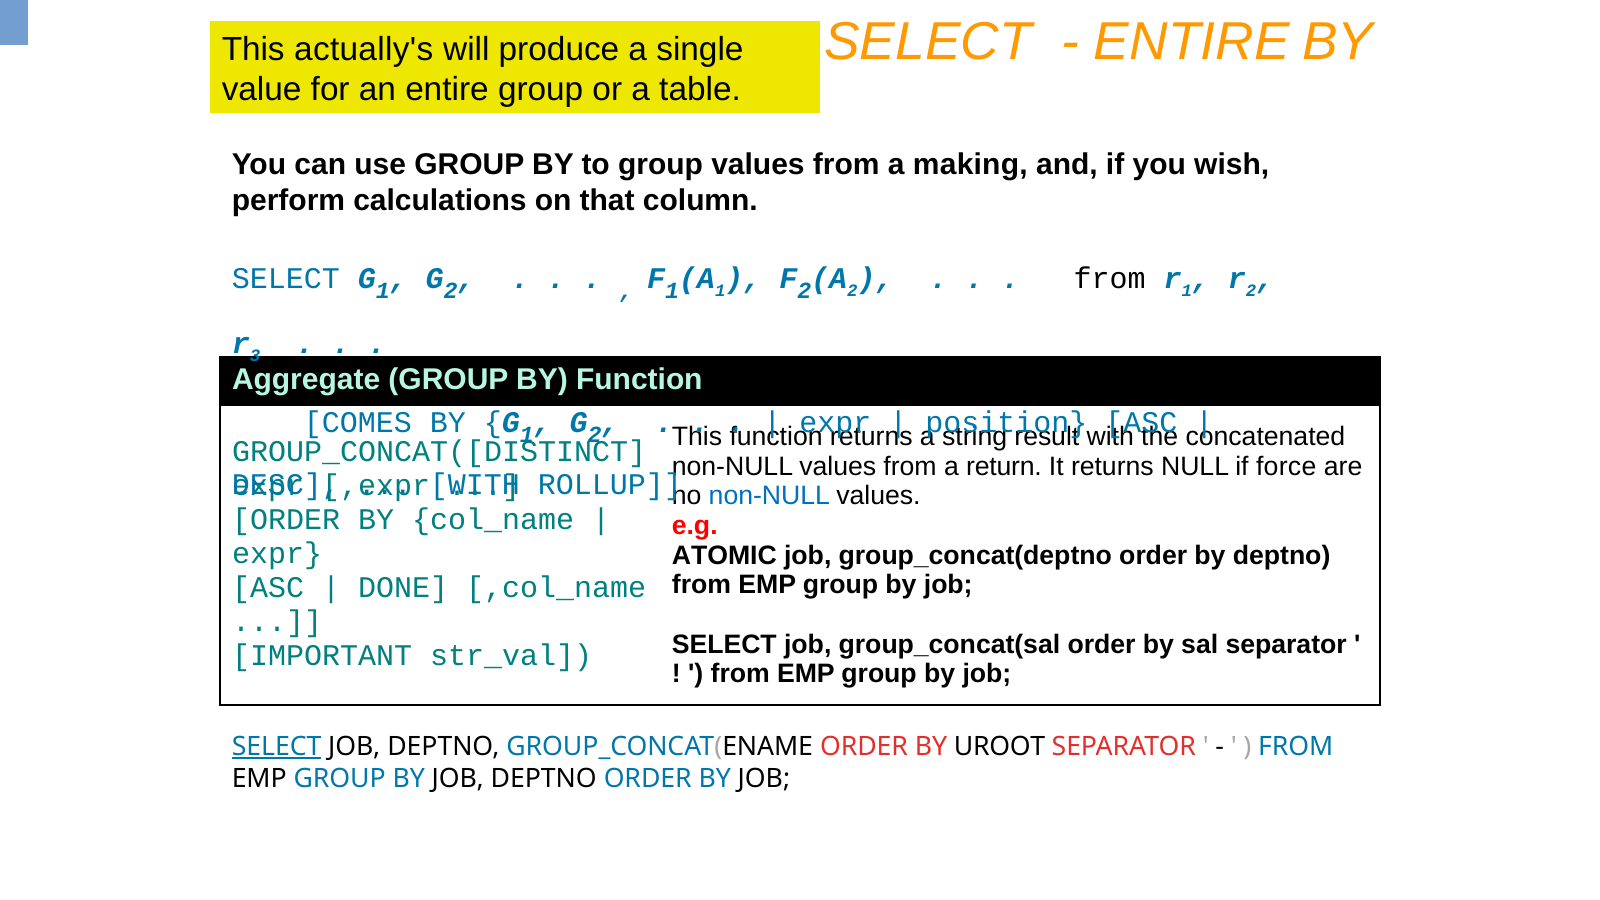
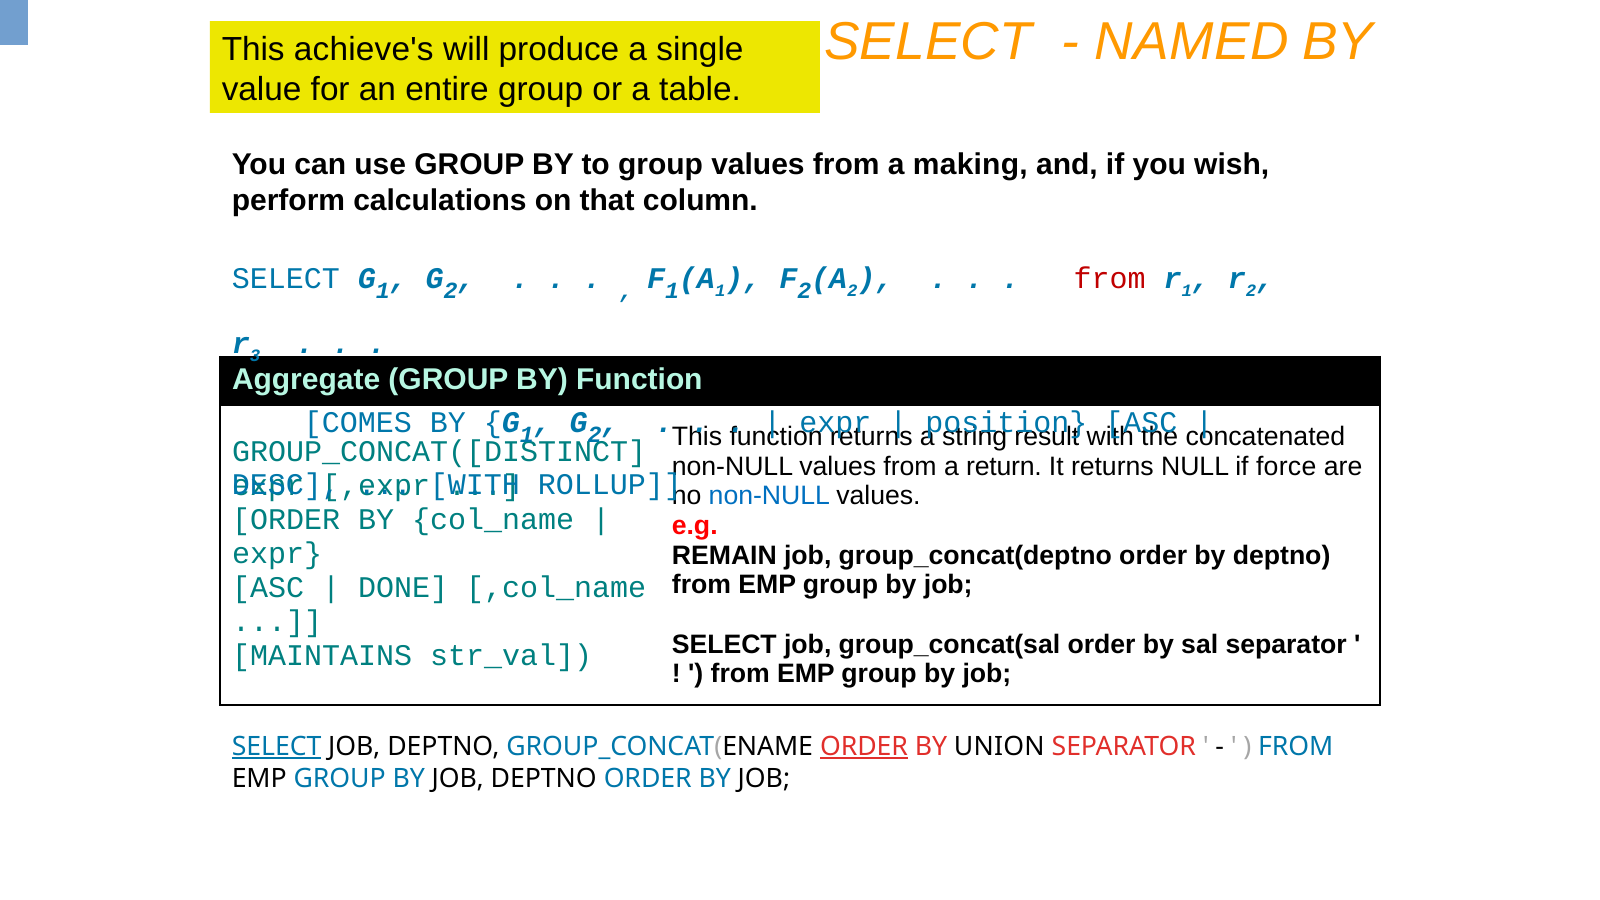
ENTIRE: ENTIRE -> NAMED (1192, 42)
actually's: actually's -> achieve's (364, 49)
from colour: black -> red (1110, 279)
ATOMIC: ATOMIC -> REMAIN (724, 555)
IMPORTANT: IMPORTANT -> MAINTAINS (322, 655)
ORDER underline: none -> present (864, 747)
UROOT: UROOT -> UNION (999, 747)
